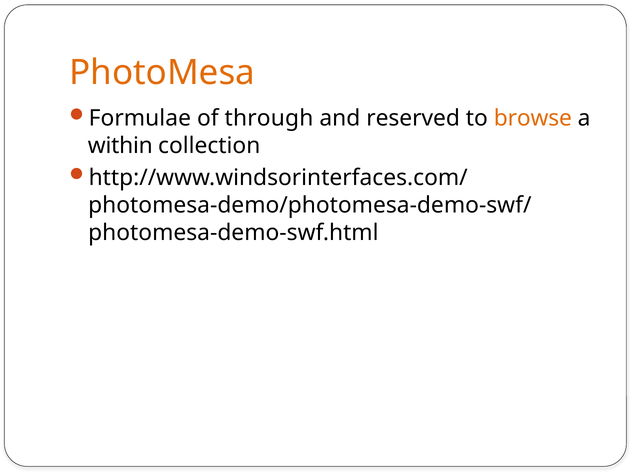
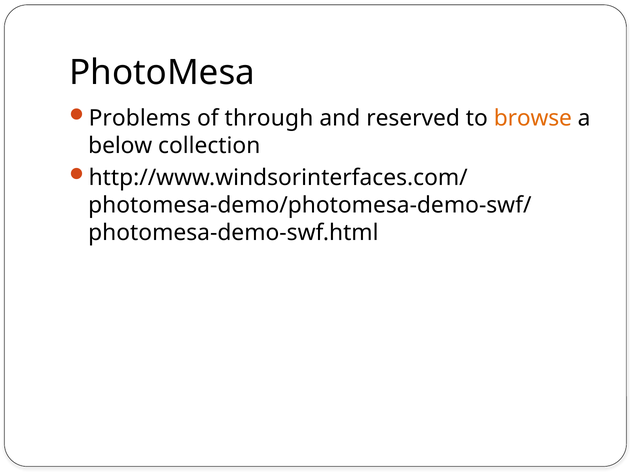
PhotoMesa colour: orange -> black (162, 73)
Formulae: Formulae -> Problems (140, 118)
within: within -> below (120, 146)
